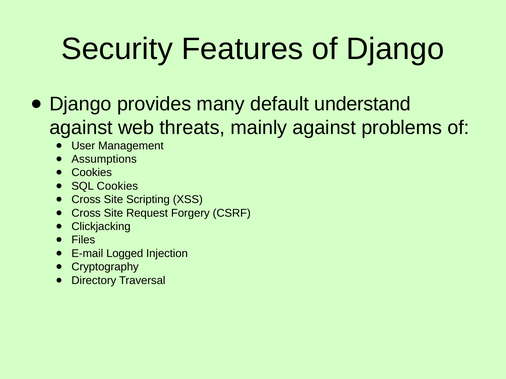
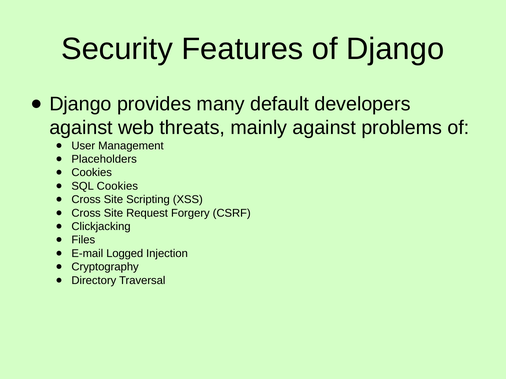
understand: understand -> developers (363, 104)
Assumptions: Assumptions -> Placeholders (104, 159)
